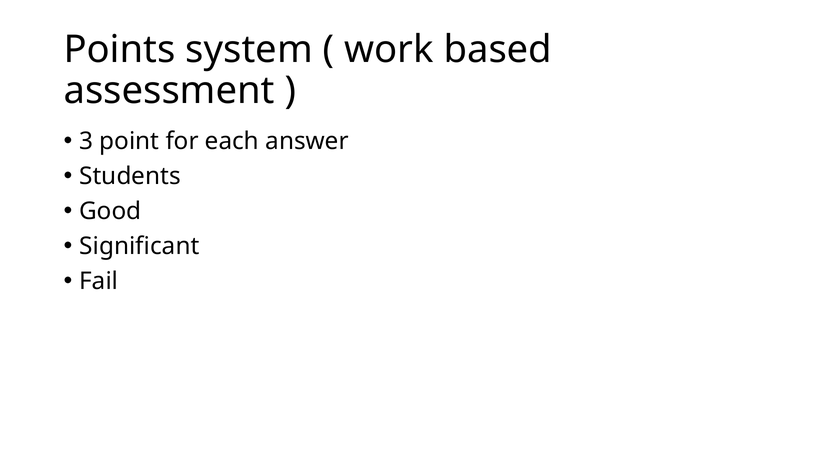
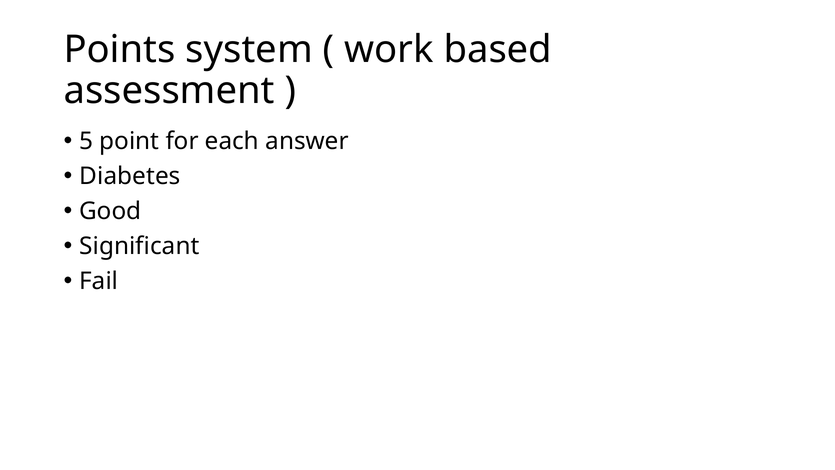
3: 3 -> 5 (86, 141)
Students: Students -> Diabetes (130, 176)
